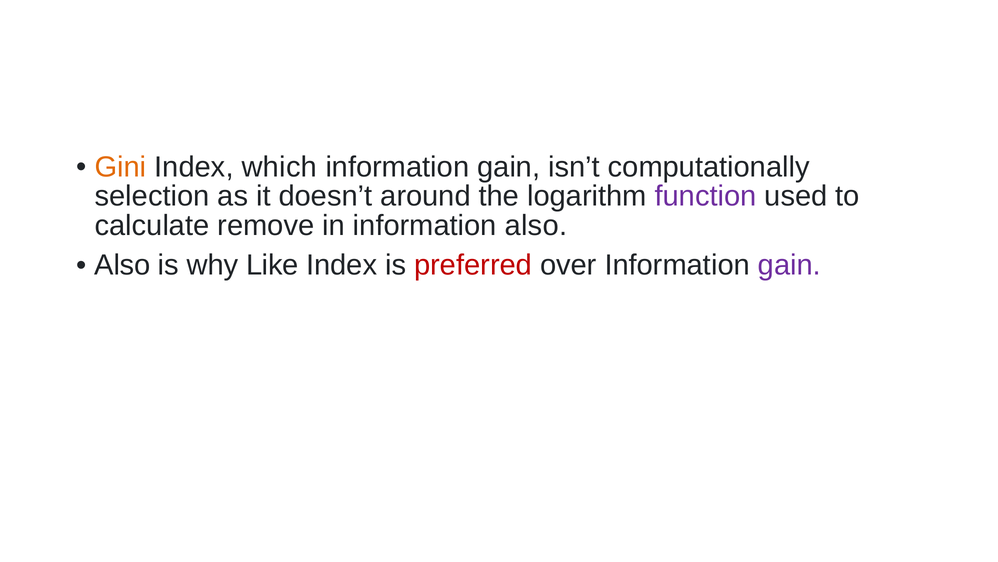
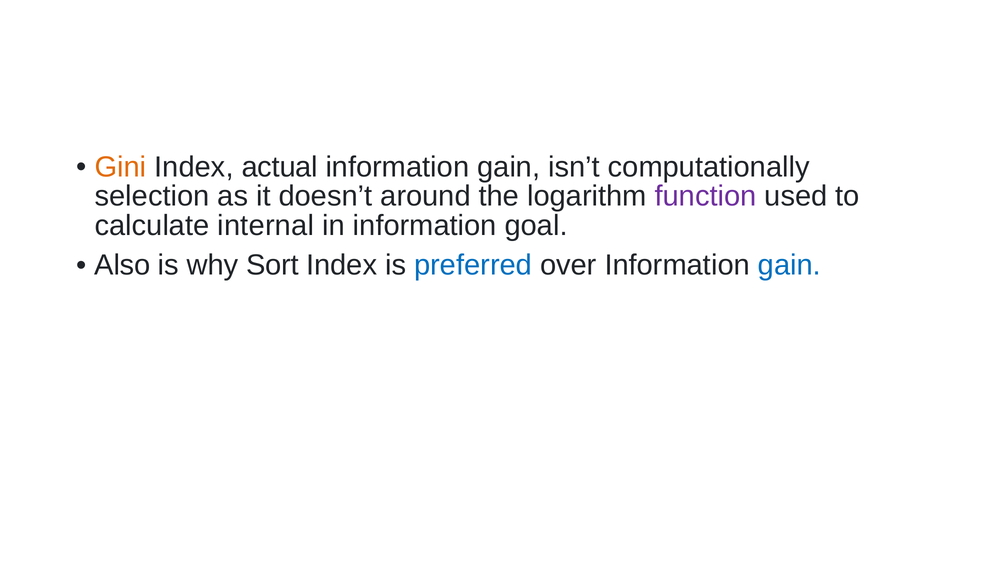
which: which -> actual (280, 167)
remove: remove -> internal (266, 225)
information also: also -> goal (536, 225)
Like: Like -> Sort (272, 265)
preferred colour: red -> blue (473, 265)
gain colour: purple -> blue (789, 265)
